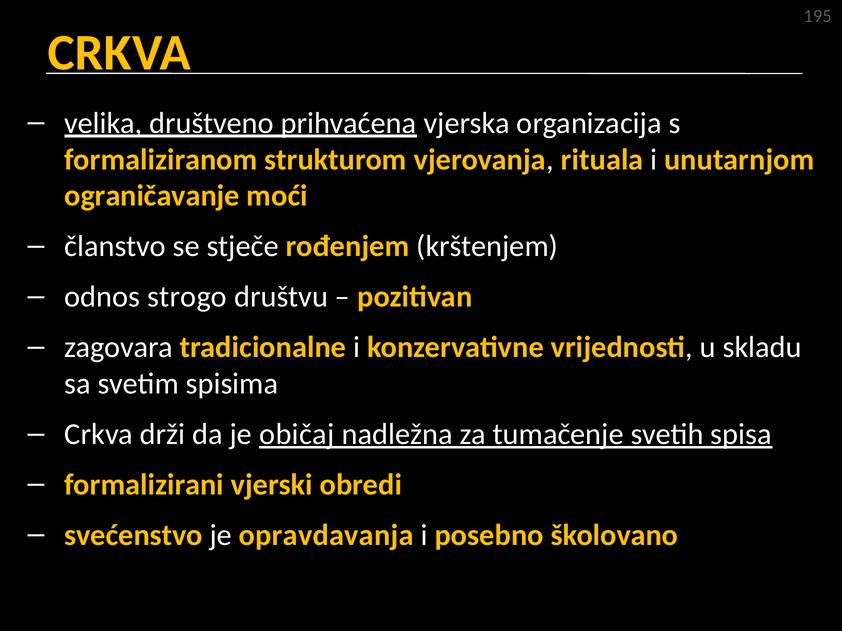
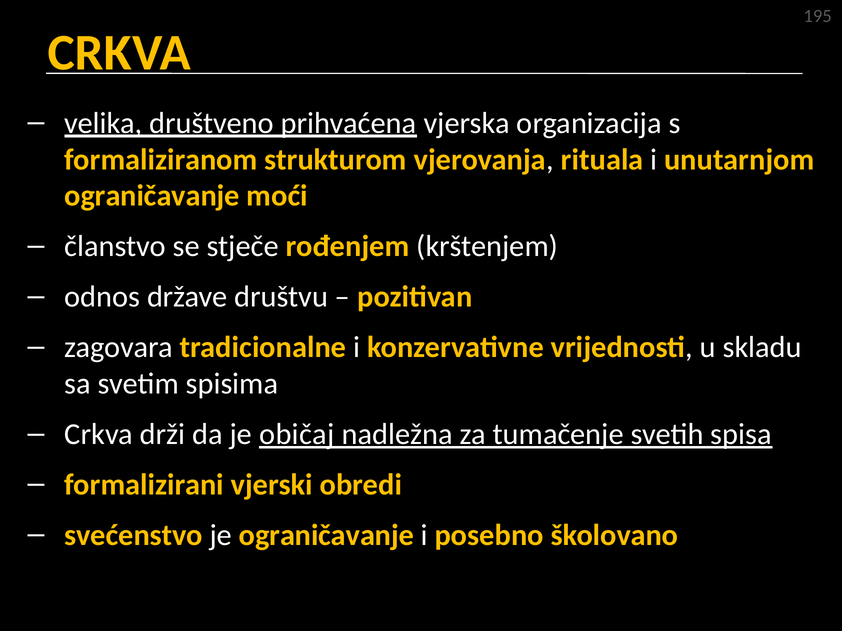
strogo: strogo -> države (187, 297)
je opravdavanja: opravdavanja -> ograničavanje (326, 535)
